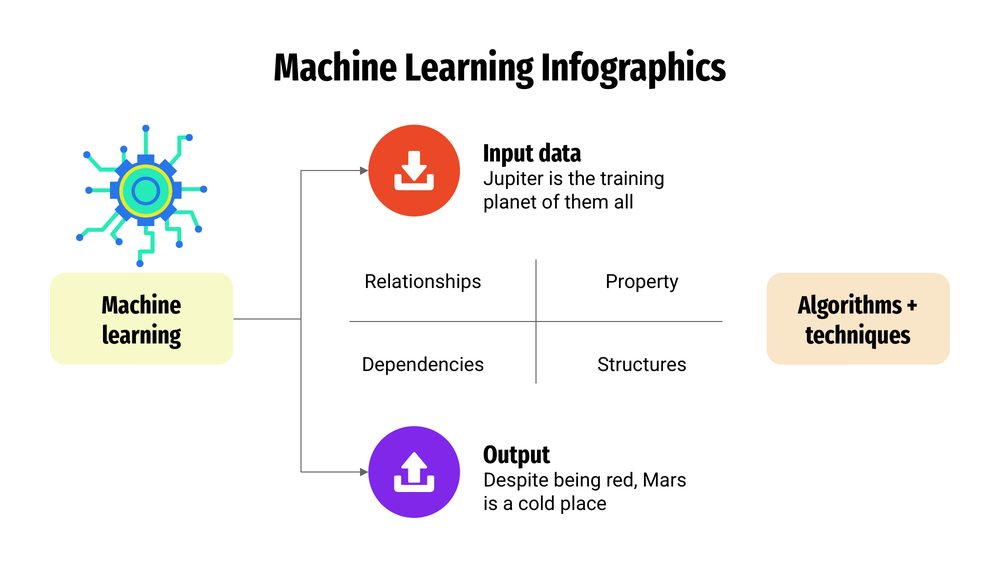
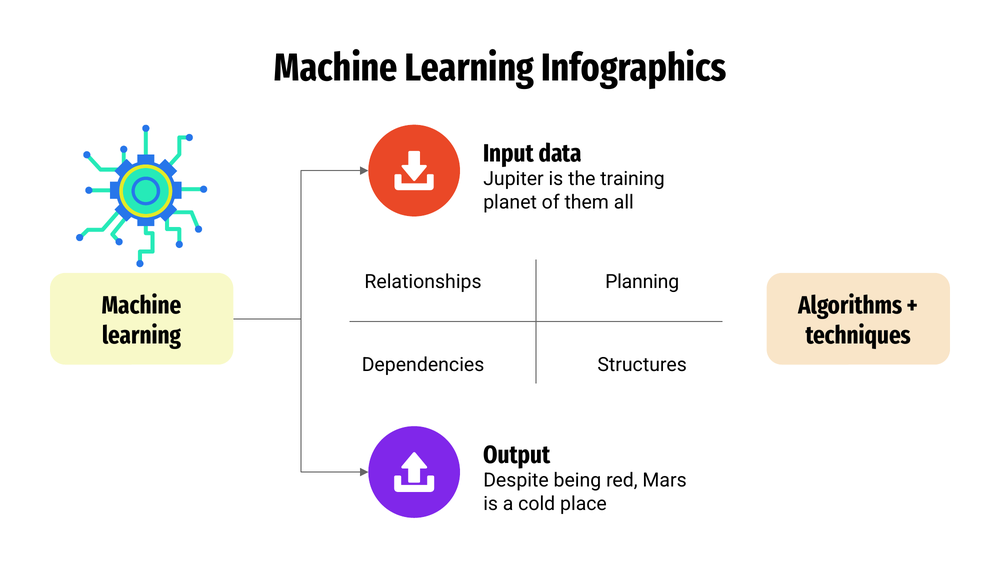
Property: Property -> Planning (642, 282)
